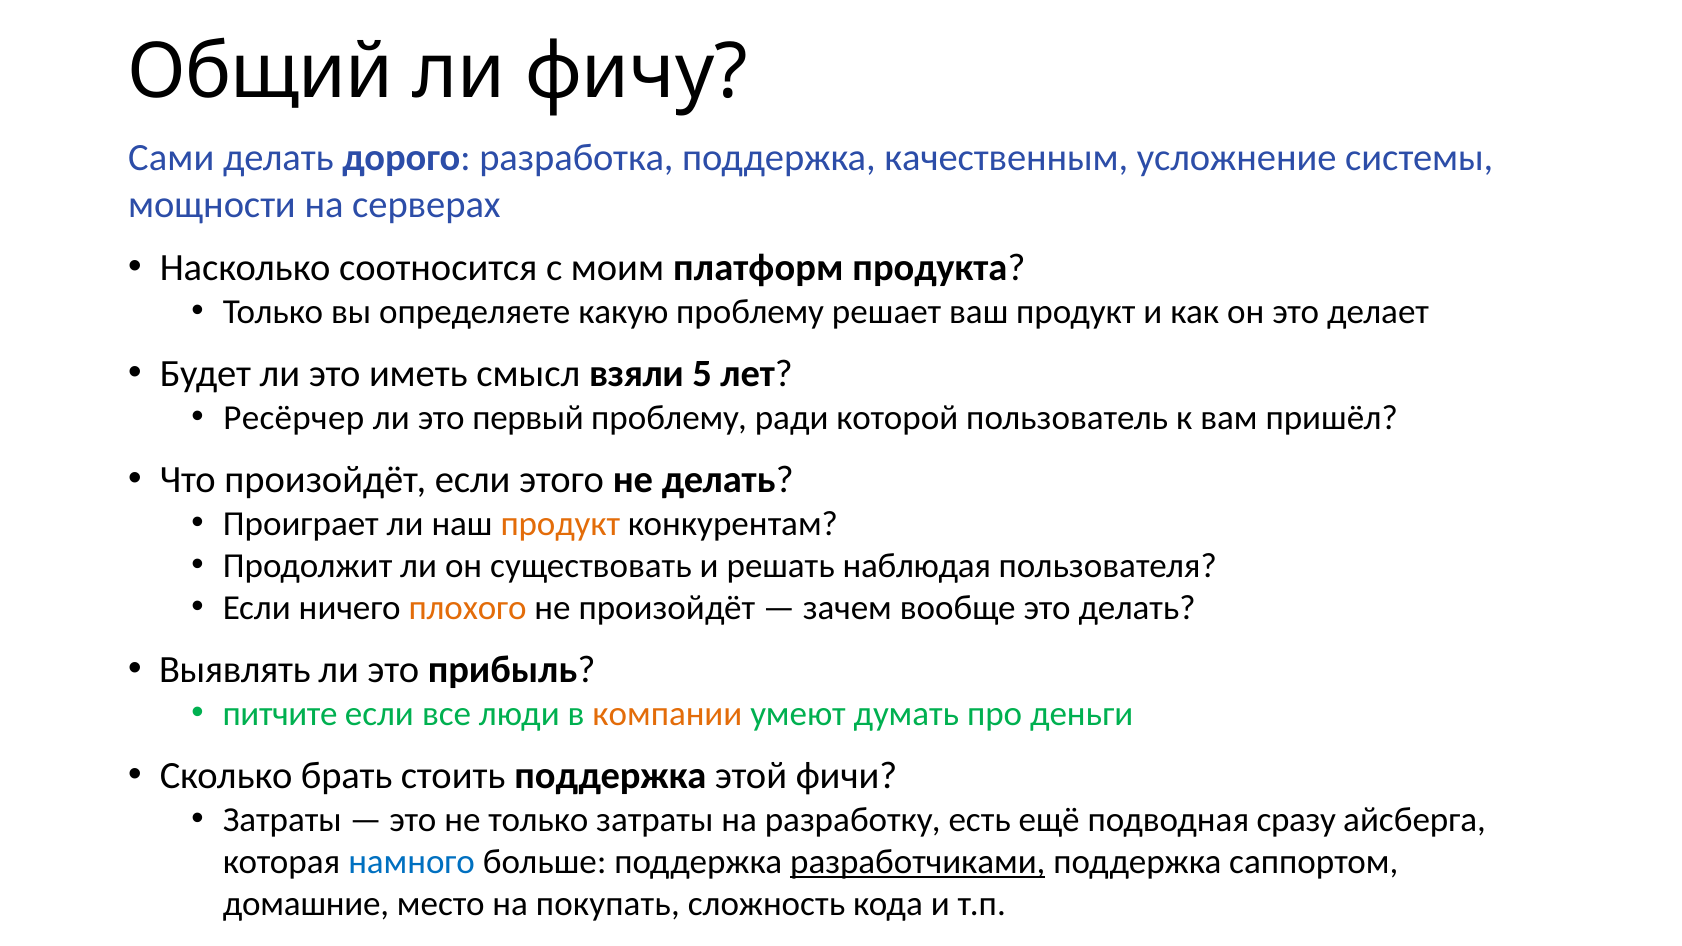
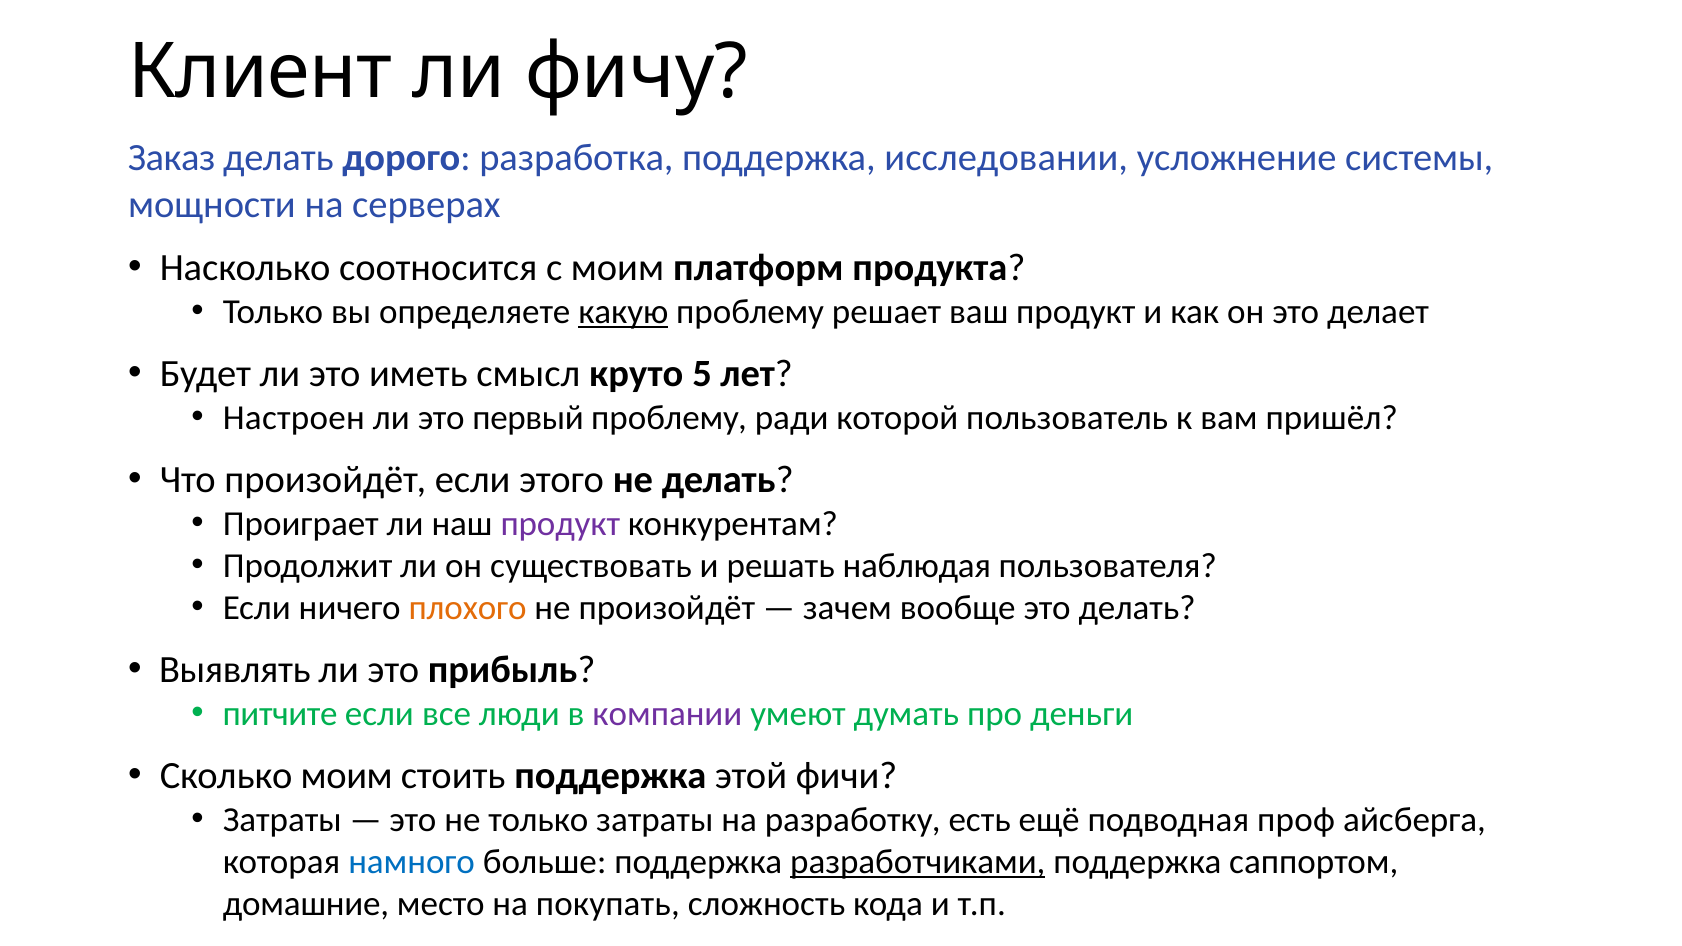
Общий: Общий -> Клиент (260, 72)
Сами: Сами -> Заказ (172, 158)
качественным: качественным -> исследовании (1006, 158)
какую underline: none -> present (623, 312)
взяли: взяли -> круто (636, 374)
Ресёрчер: Ресёрчер -> Настроен (294, 418)
продукт colour: orange -> purple (560, 524)
компании colour: orange -> purple (667, 714)
Сколько брать: брать -> моим (347, 776)
сразу: сразу -> проф (1296, 820)
